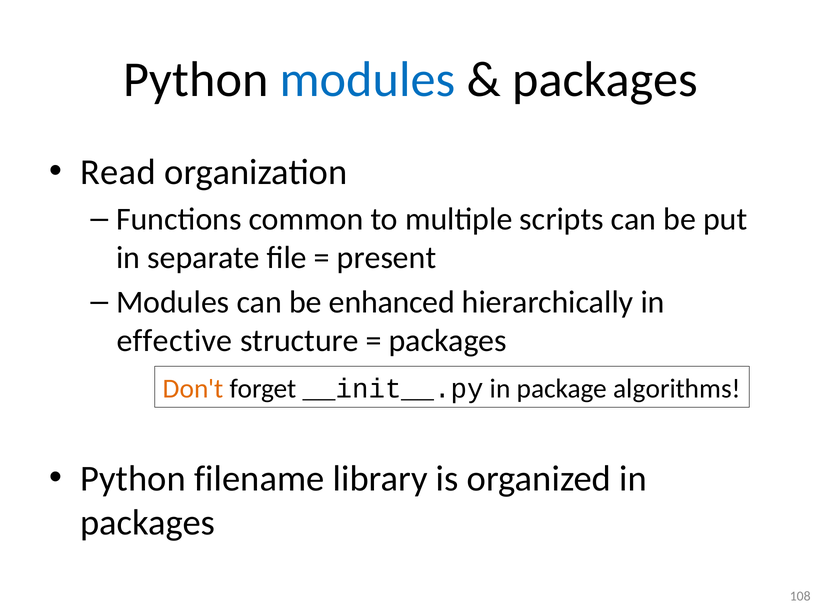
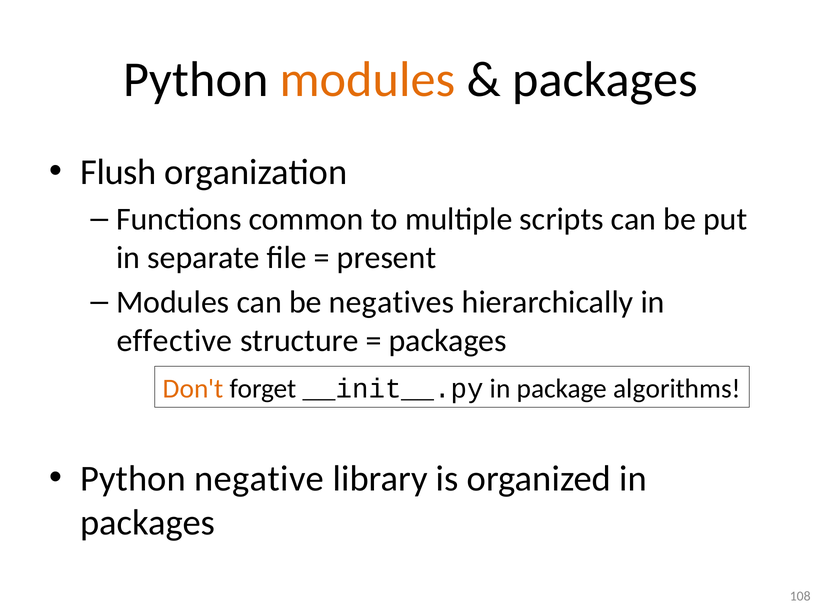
modules colour: blue -> orange (368, 80)
Read: Read -> Flush (118, 172)
enhanced: enhanced -> negatives (392, 303)
filename: filename -> negative (259, 479)
